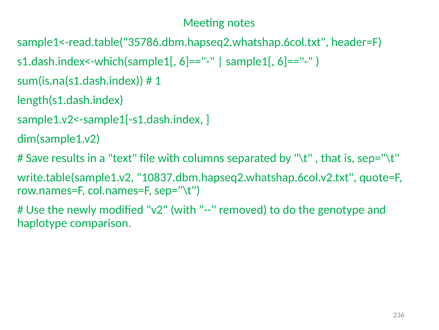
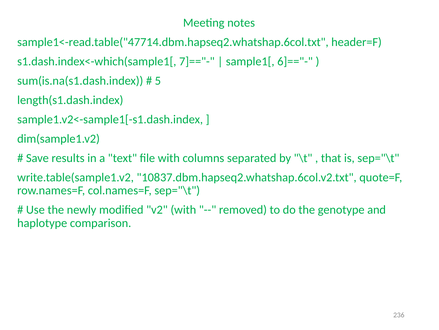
sample1<-read.table("35786.dbm.hapseq2.whatshap.6col.txt: sample1<-read.table("35786.dbm.hapseq2.whatshap.6col.txt -> sample1<-read.table("47714.dbm.hapseq2.whatshap.6col.txt (173, 42)
s1.dash.index<-which(sample1[ 6]=="-: 6]=="- -> 7]=="- (197, 61)
1: 1 -> 5 (158, 80)
